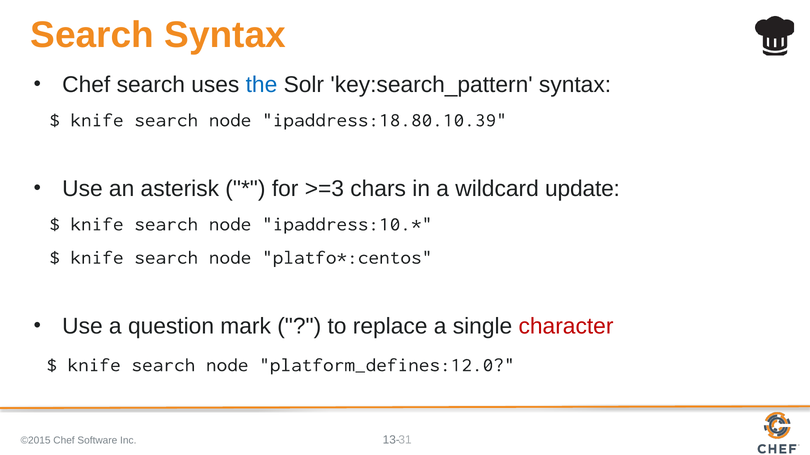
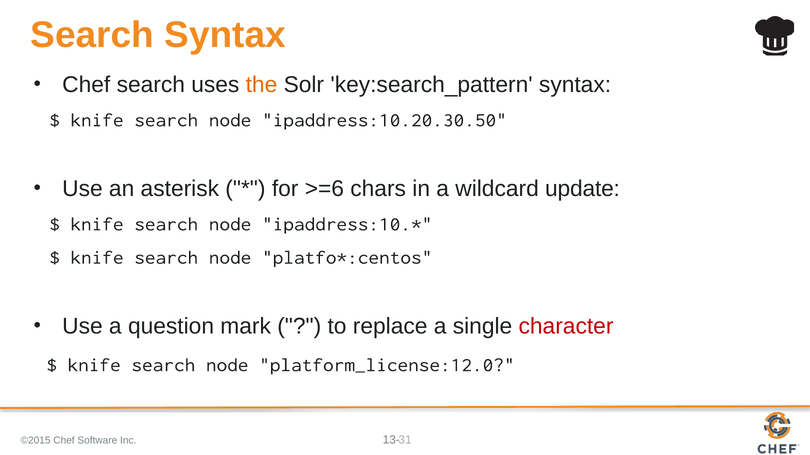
the colour: blue -> orange (261, 85)
ipaddress:18.80.10.39: ipaddress:18.80.10.39 -> ipaddress:10.20.30.50 (384, 120)
>=3: >=3 -> >=6 (324, 189)
platform_defines:12.0: platform_defines:12.0 -> platform_license:12.0 (387, 365)
